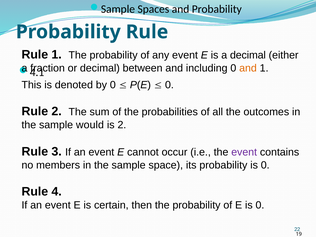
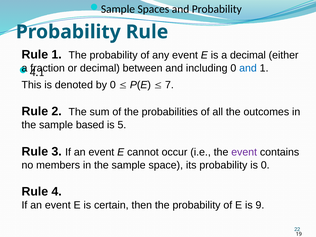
and colour: orange -> blue (248, 68)
0: 0 -> 7 (169, 85)
would: would -> based (90, 125)
is 2: 2 -> 5 (122, 125)
E is 0: 0 -> 9 (260, 205)
